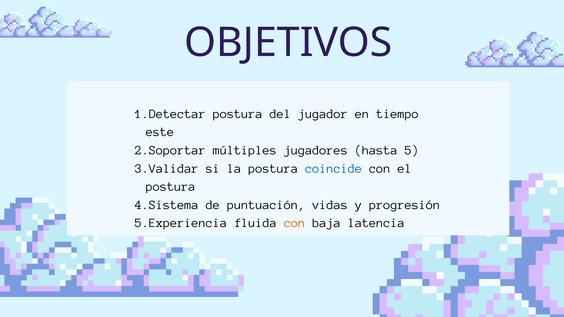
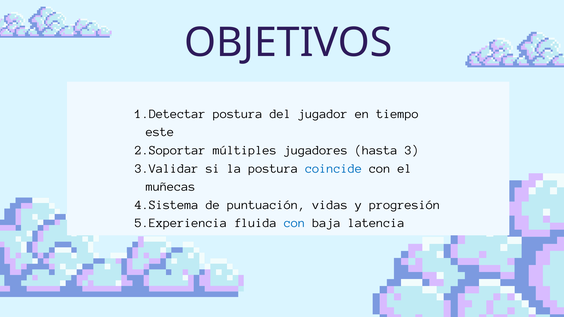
5: 5 -> 3 (412, 150)
postura: postura -> muñecas (171, 187)
con colour: orange -> blue (295, 223)
